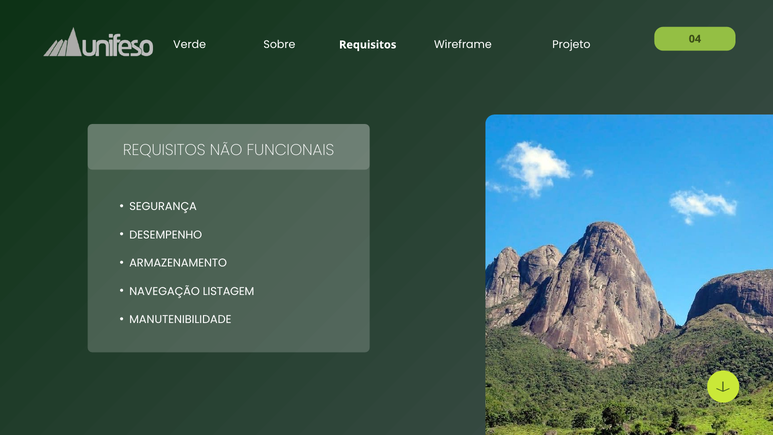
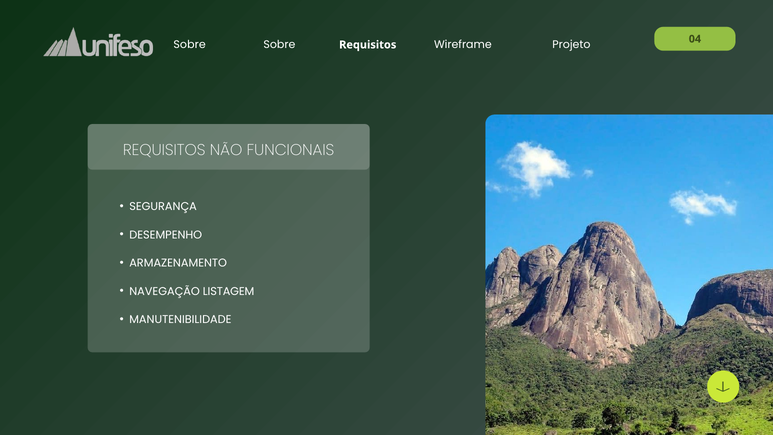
Verde: Verde -> Sobre (190, 45)
